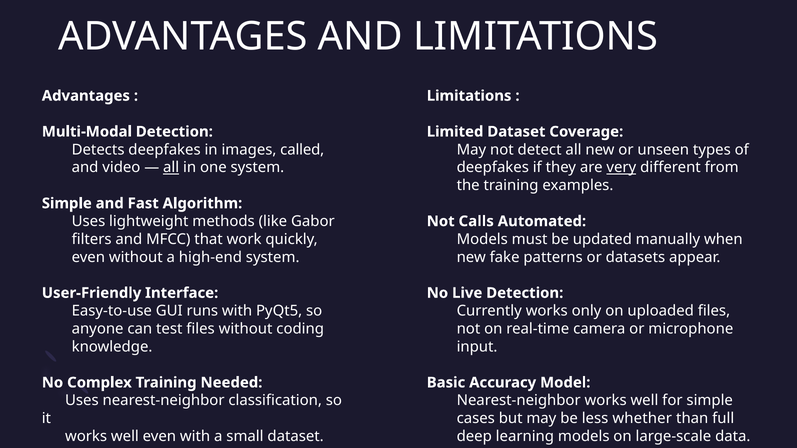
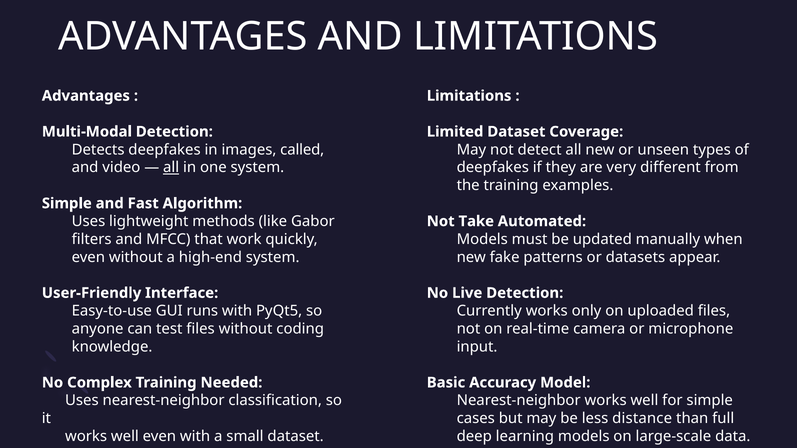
very underline: present -> none (621, 168)
Calls: Calls -> Take (476, 221)
whether: whether -> distance (642, 419)
